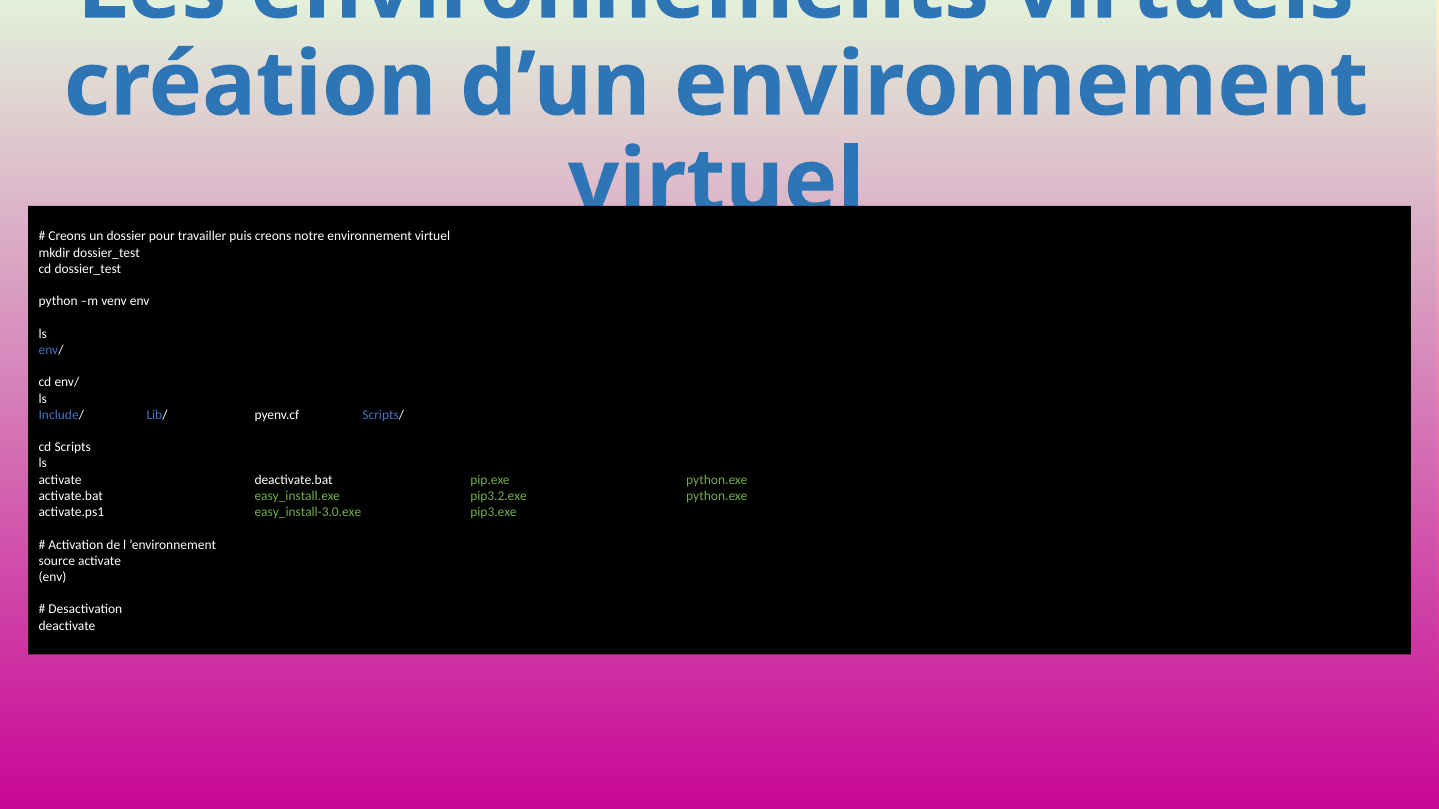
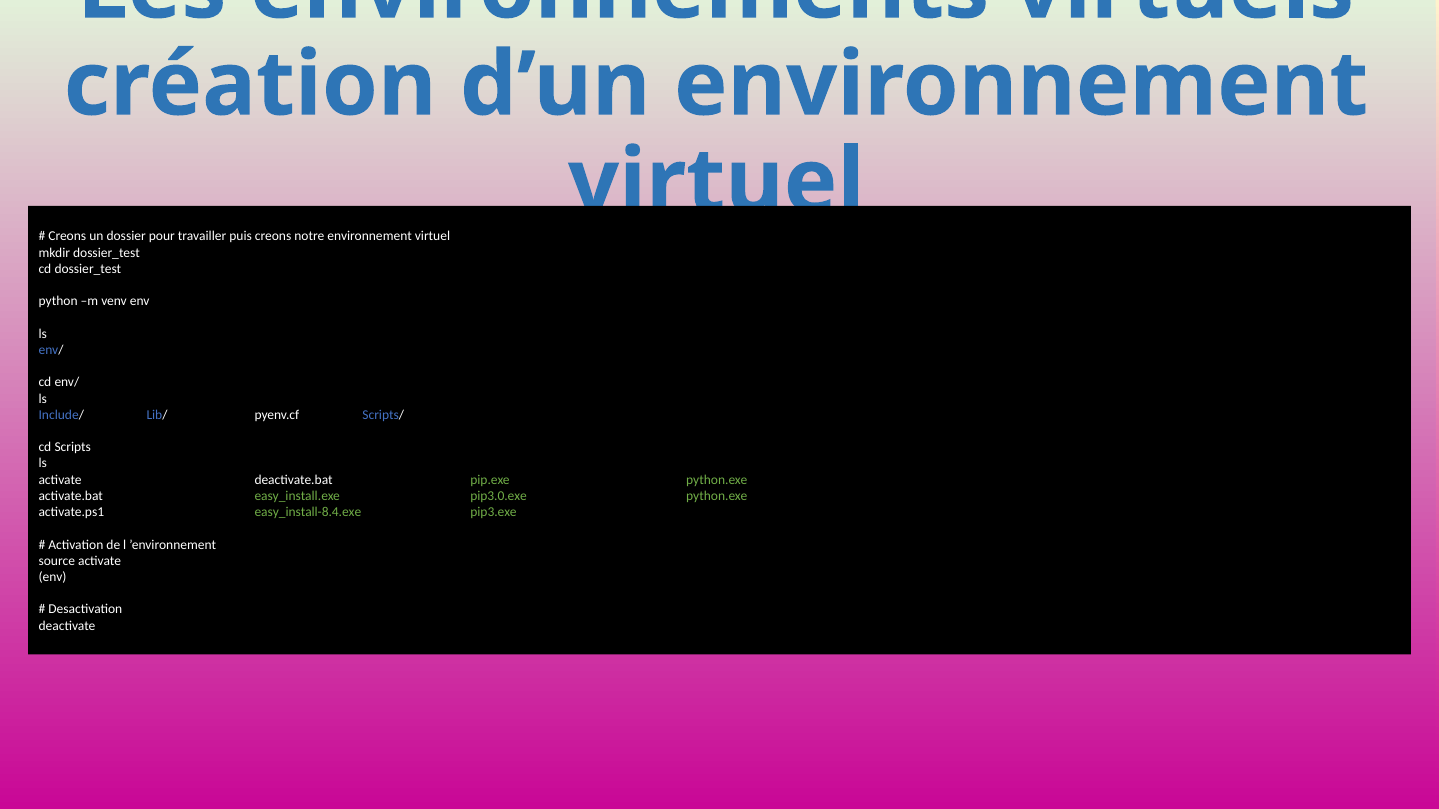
pip3.2.exe: pip3.2.exe -> pip3.0.exe (499, 496)
easy_install-3.0.exe: easy_install-3.0.exe -> easy_install-8.4.exe (308, 512)
